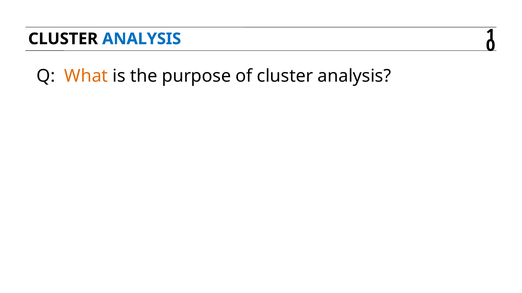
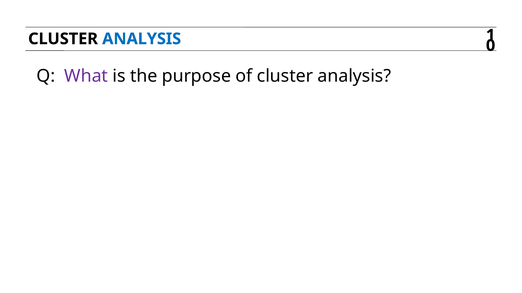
What colour: orange -> purple (86, 76)
